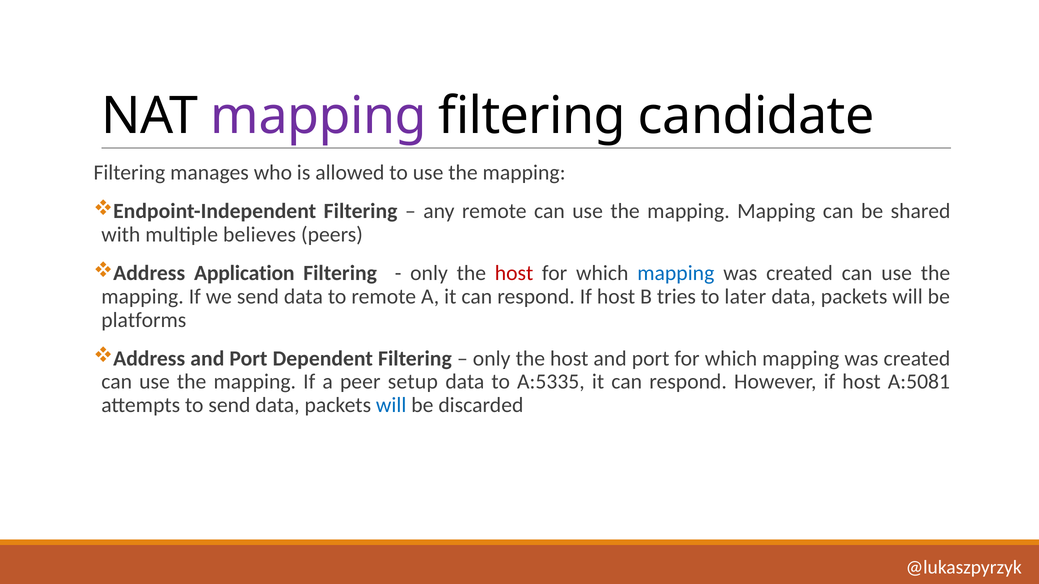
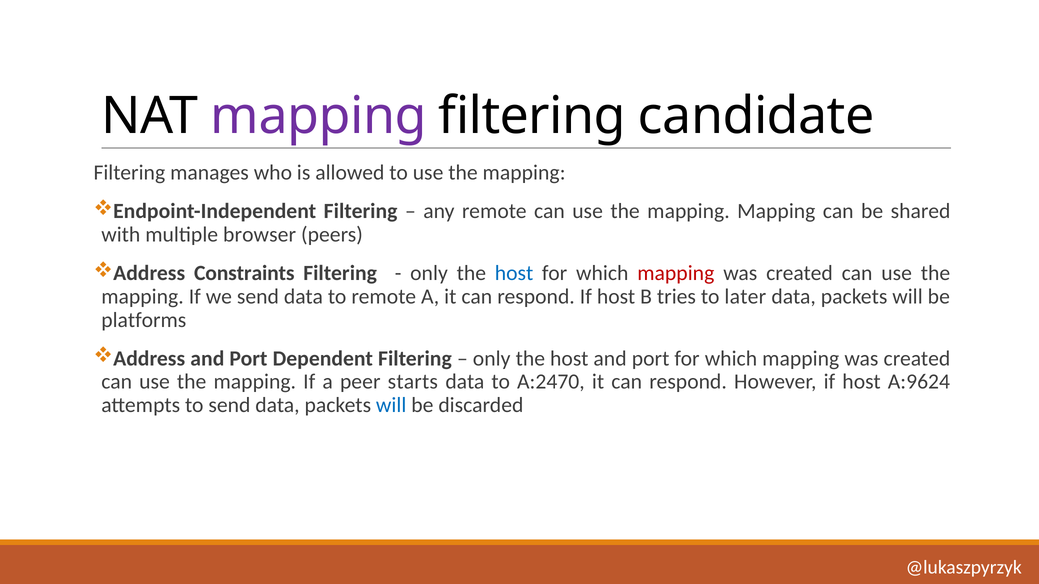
believes: believes -> browser (260, 235)
Application: Application -> Constraints (244, 273)
host colour: red -> blue (514, 273)
mapping colour: blue -> red (676, 273)
setup: setup -> starts (413, 382)
A:5335: A:5335 -> A:2470 (551, 382)
A:5081: A:5081 -> A:9624 (919, 382)
